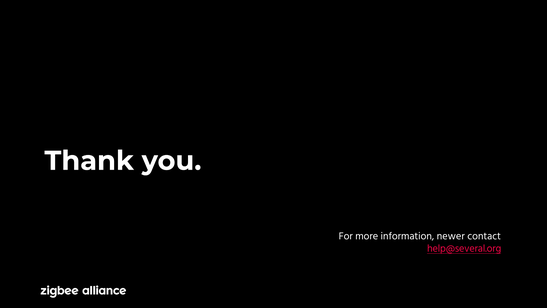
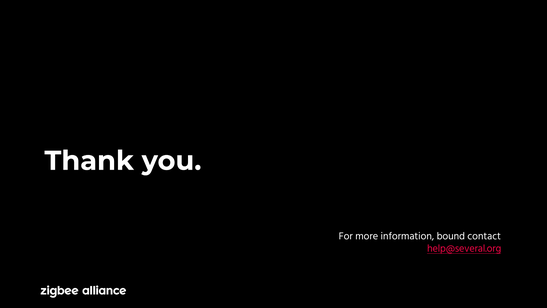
newer: newer -> bound (451, 236)
